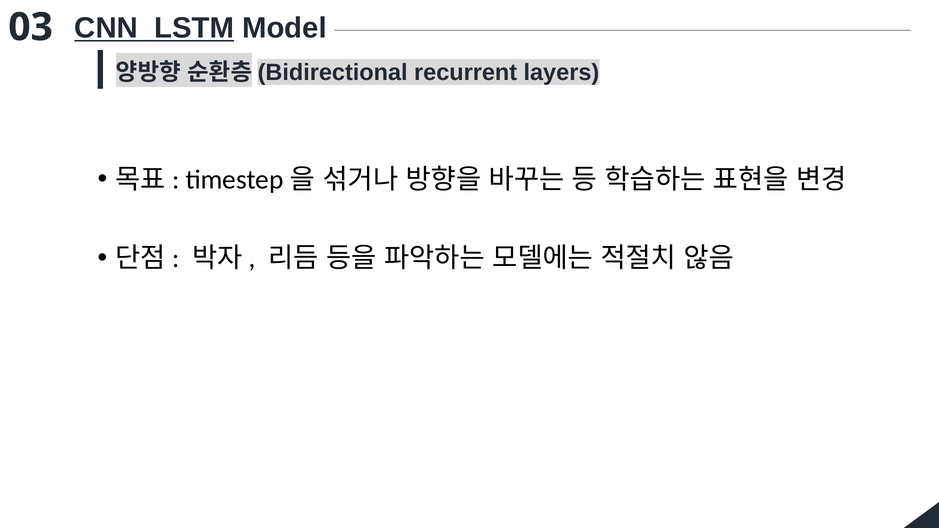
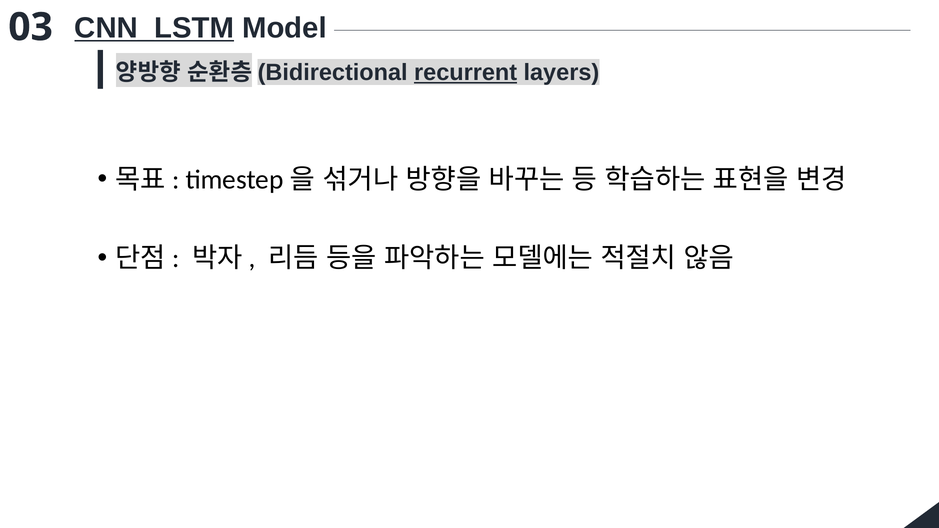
recurrent underline: none -> present (466, 72)
